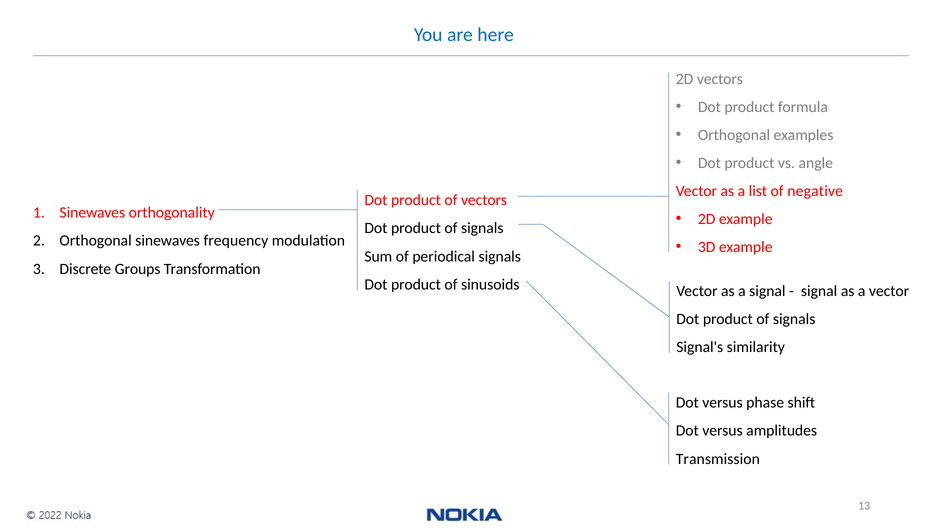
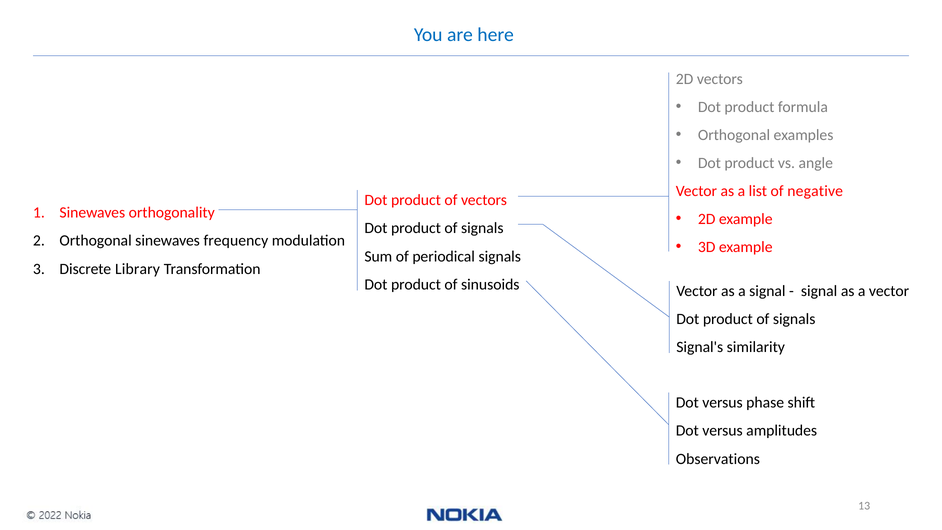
Groups: Groups -> Library (137, 269)
Transmission: Transmission -> Observations (718, 459)
